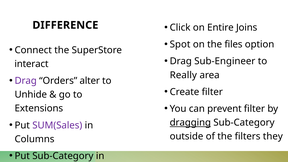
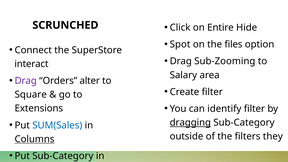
Joins: Joins -> Hide (247, 28)
DIFFERENCE: DIFFERENCE -> SCRUNCHED (65, 25)
Sub-Engineer: Sub-Engineer -> Sub-Zooming (225, 61)
Really: Really -> Salary (183, 75)
Unhide: Unhide -> Square (31, 95)
prevent: prevent -> identify (224, 109)
SUM(Sales colour: purple -> blue (57, 125)
Columns underline: none -> present (35, 139)
